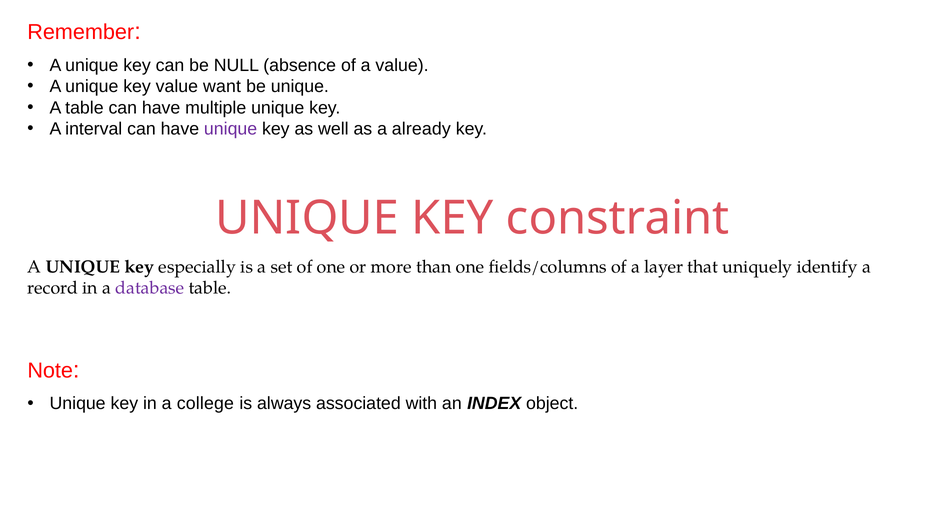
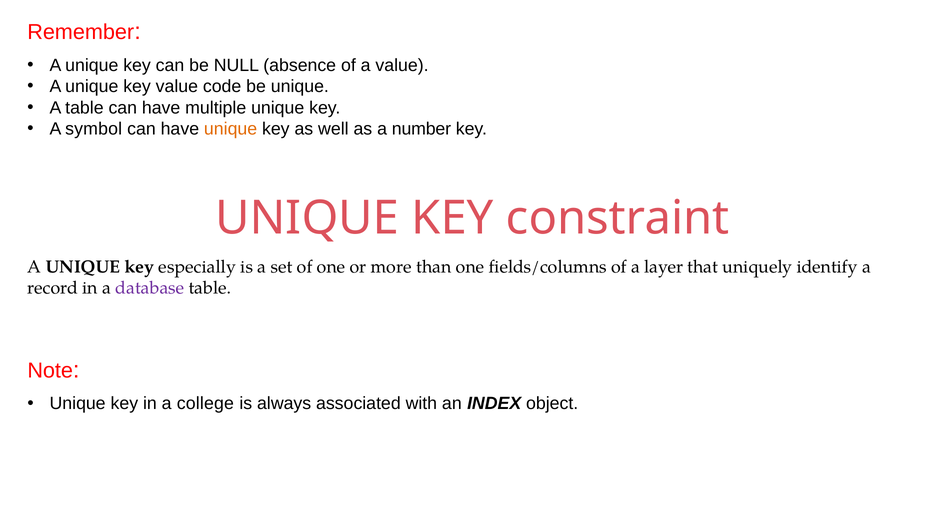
want: want -> code (222, 87)
interval: interval -> symbol (94, 129)
unique colour: purple -> orange (231, 129)
already: already -> number (421, 129)
